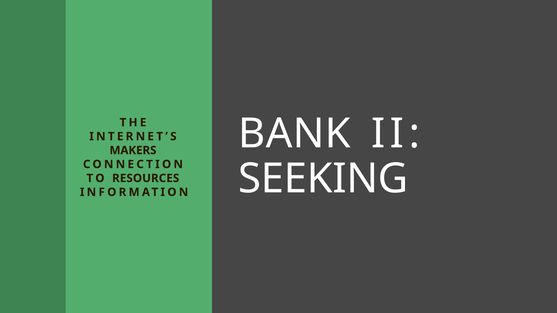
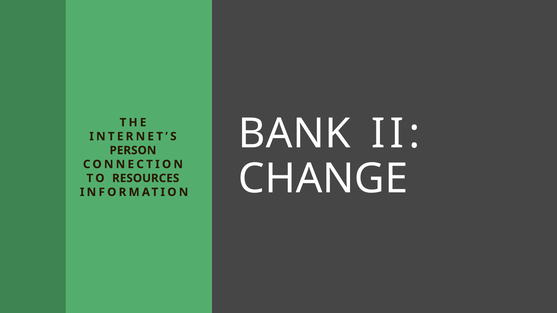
MAKERS: MAKERS -> PERSON (133, 151)
SEEKING: SEEKING -> CHANGE (323, 179)
